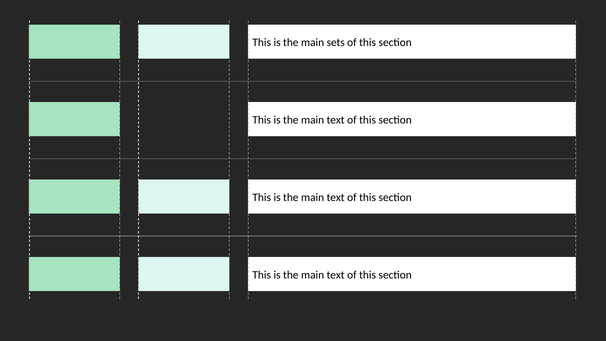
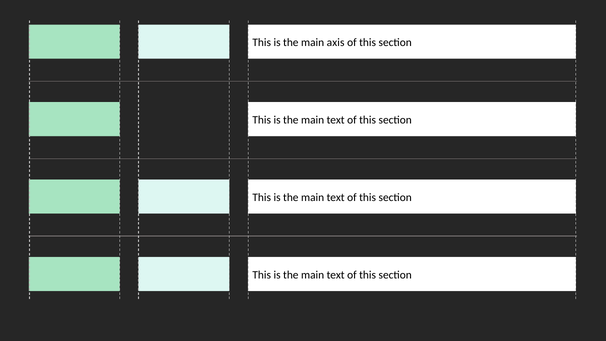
sets: sets -> axis (336, 42)
